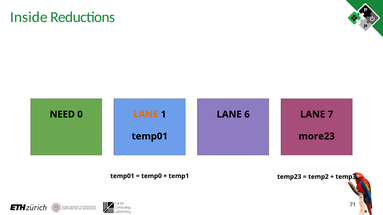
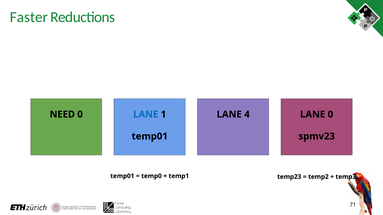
Inside: Inside -> Faster (29, 17)
LANE colour: orange -> blue (146, 115)
6: 6 -> 4 (247, 115)
LANE 7: 7 -> 0 (330, 115)
more23: more23 -> spmv23 (317, 137)
